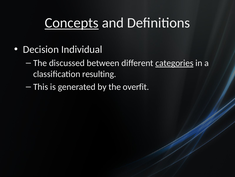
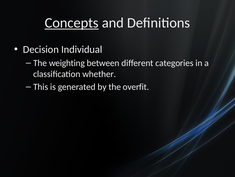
discussed: discussed -> weighting (67, 63)
categories underline: present -> none (174, 63)
resulting: resulting -> whether (99, 74)
